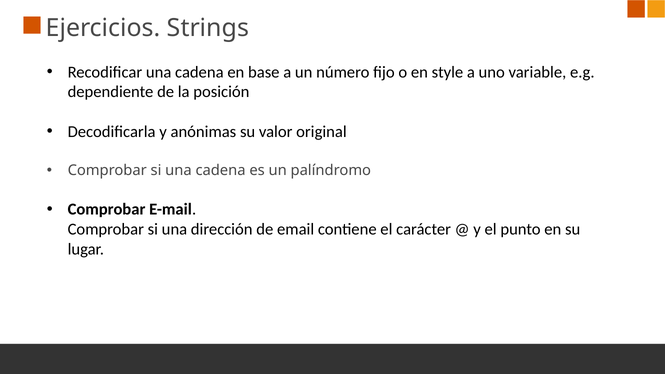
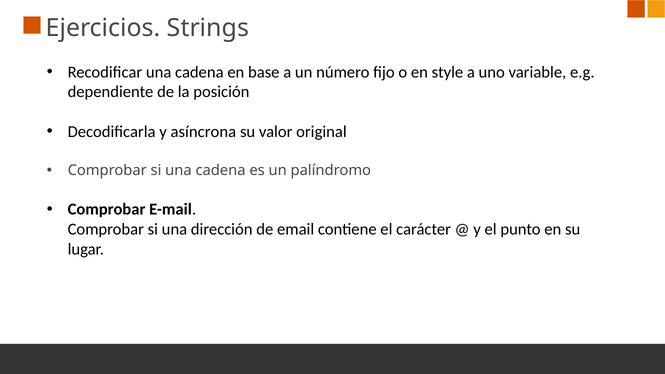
anónimas: anónimas -> asíncrona (203, 132)
